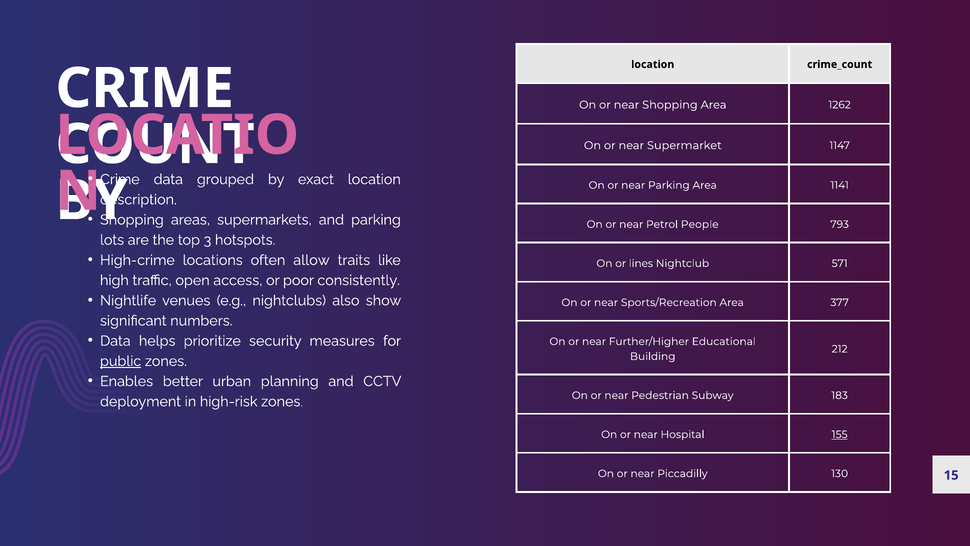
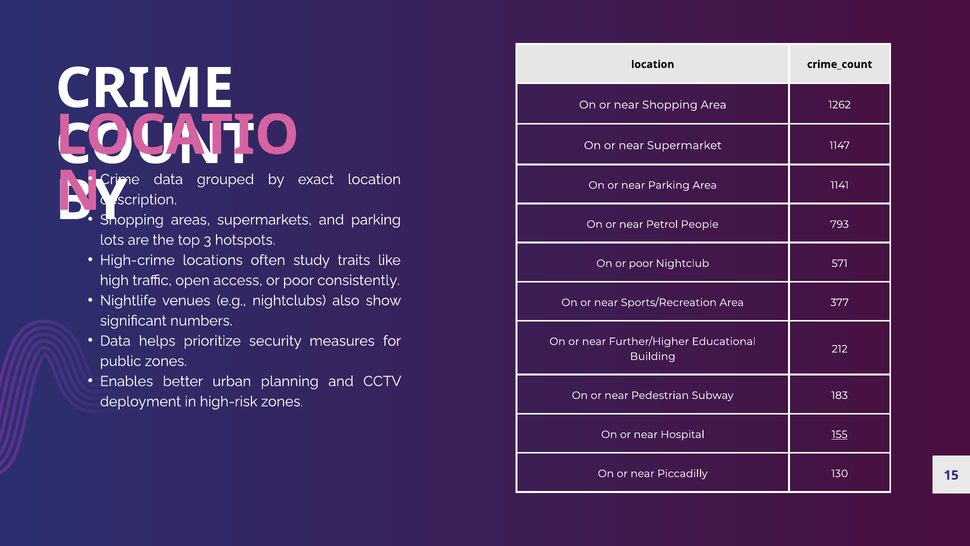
allow: allow -> study (312, 260)
On or lines: lines -> poor (641, 263)
public underline: present -> none (121, 361)
